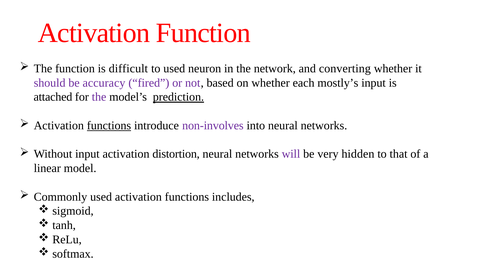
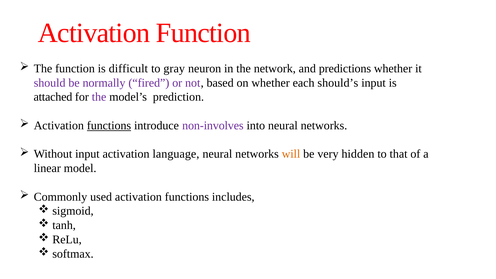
to used: used -> gray (174, 69)
converting: converting -> predictions (345, 69)
accuracy: accuracy -> normally (104, 83)
mostly’s: mostly’s -> should’s (338, 83)
prediction underline: present -> none (178, 97)
distortion: distortion -> language (176, 154)
will colour: purple -> orange (291, 154)
